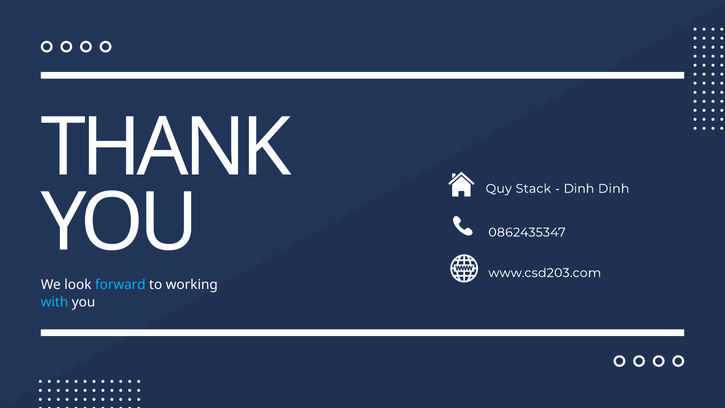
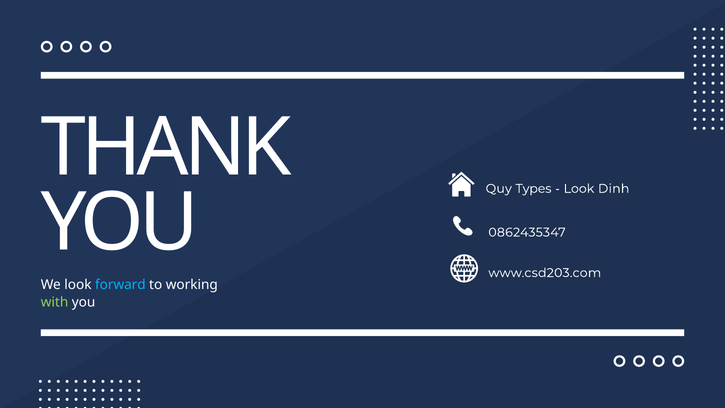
Stack: Stack -> Types (533, 189)
Dinh: Dinh -> Look (579, 189)
with colour: light blue -> light green (55, 302)
